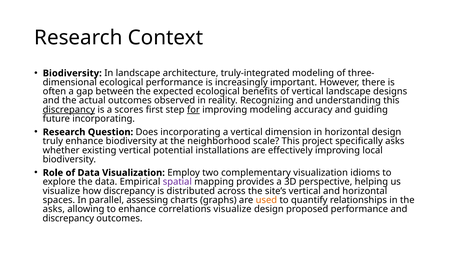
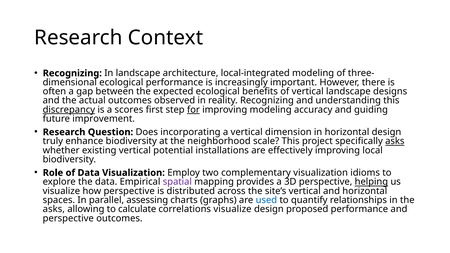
Biodiversity: Biodiversity -> Recognizing (72, 73)
truly-integrated: truly-integrated -> local-integrated (255, 73)
future incorporating: incorporating -> improvement (104, 119)
asks underline: none -> present (395, 141)
helping underline: none -> present (371, 182)
how discrepancy: discrepancy -> perspective (129, 191)
used colour: orange -> blue (266, 200)
to enhance: enhance -> calculate (137, 209)
discrepancy: discrepancy -> perspective (68, 218)
